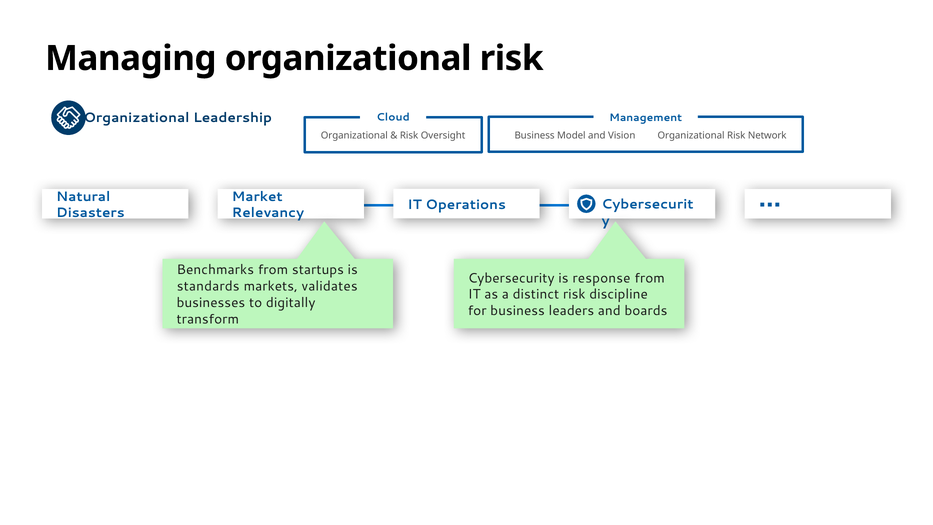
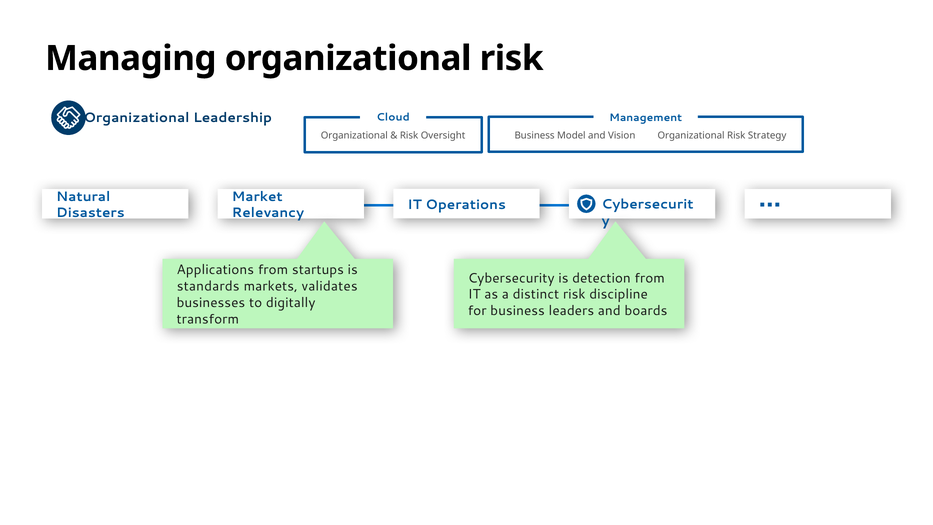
Network: Network -> Strategy (767, 136)
Benchmarks: Benchmarks -> Applications (215, 270)
response: response -> detection (602, 278)
